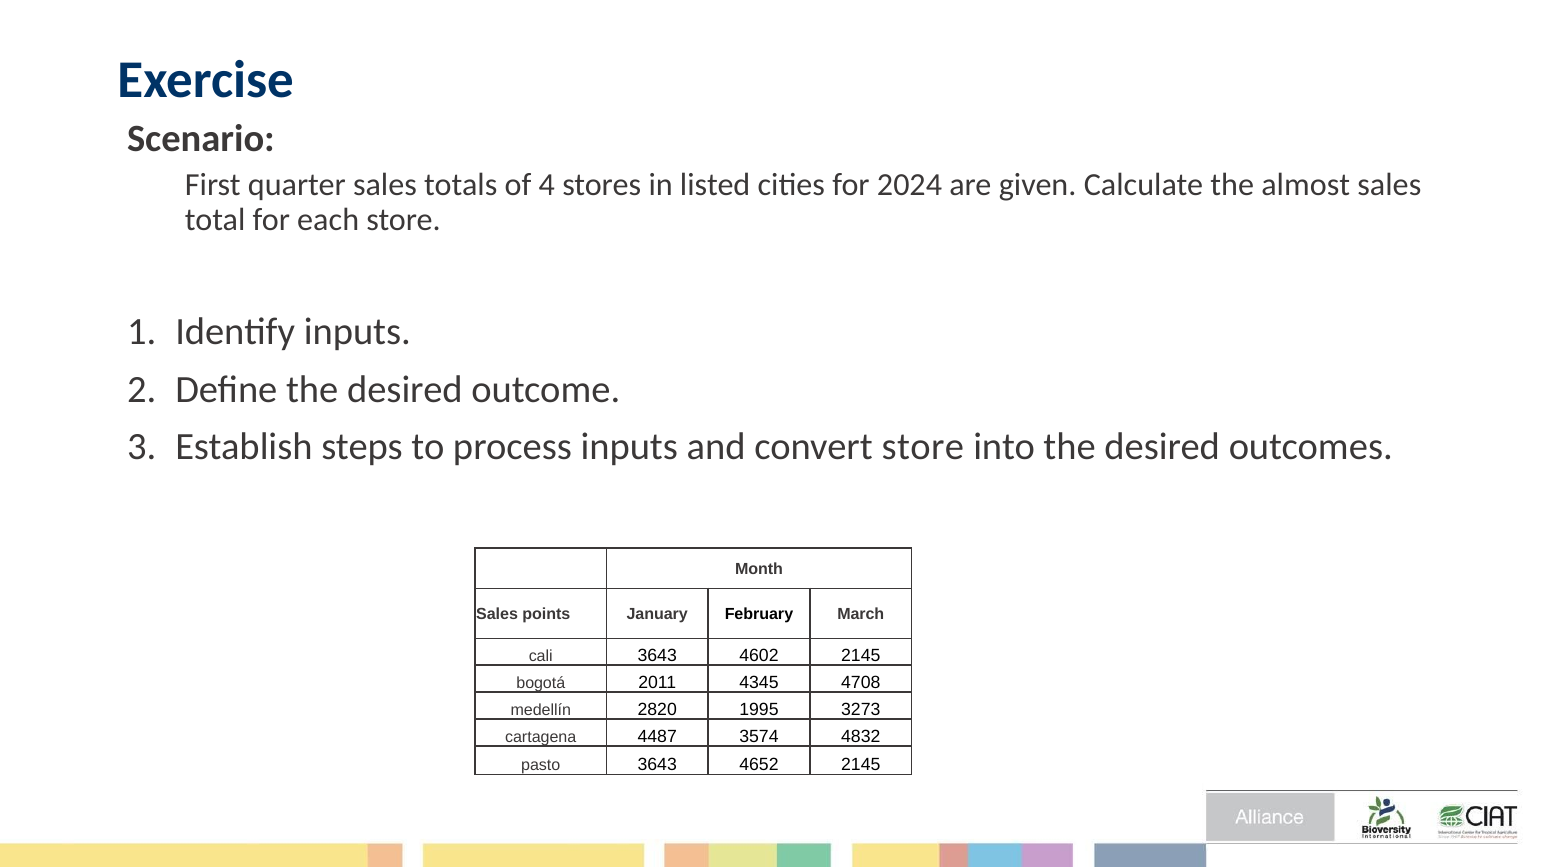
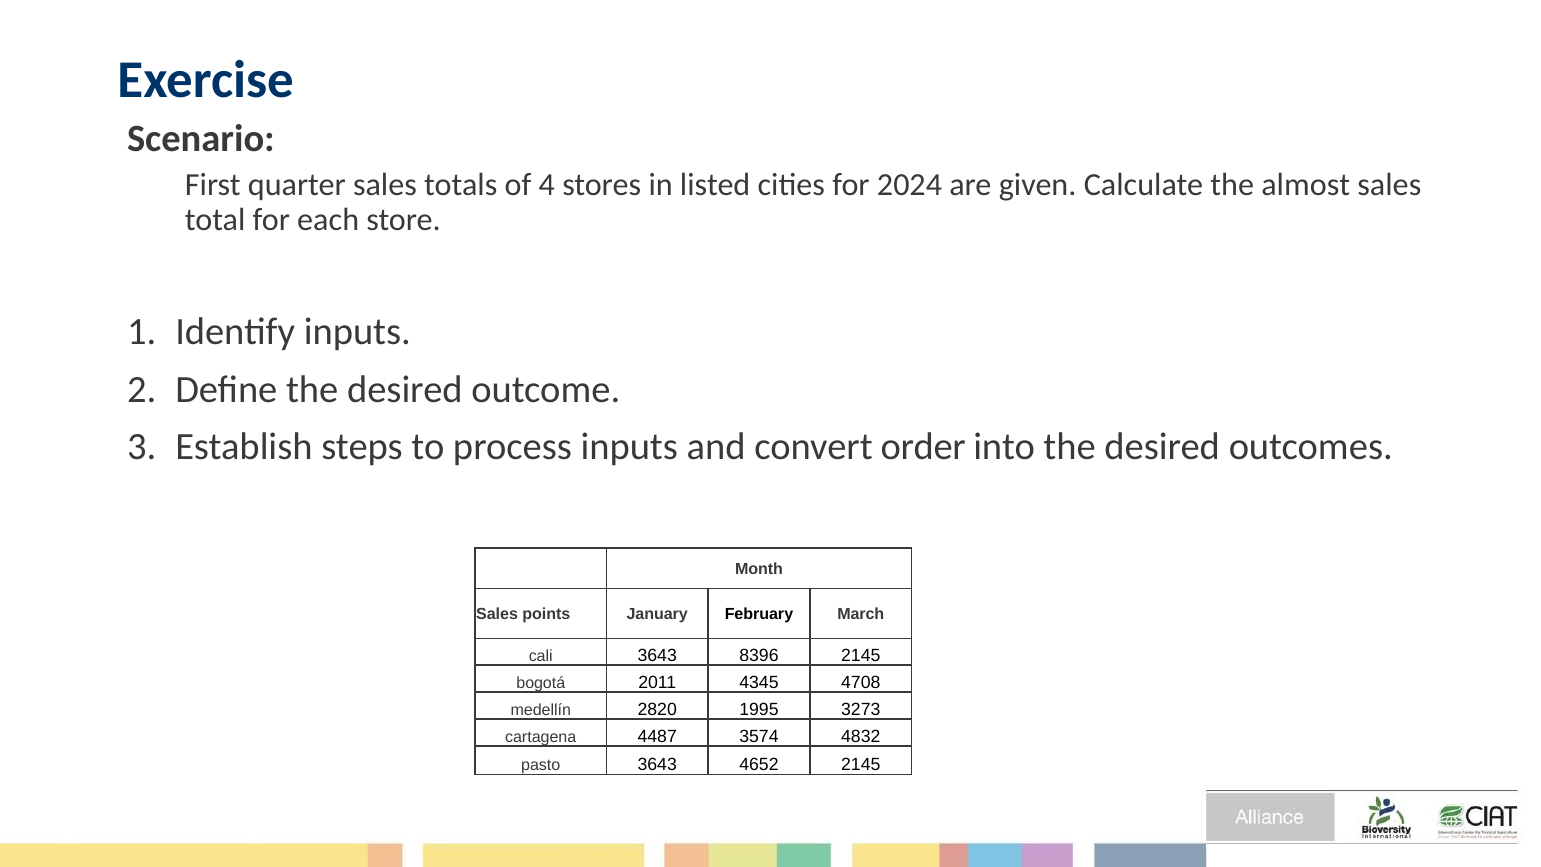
convert store: store -> order (923, 447)
4602: 4602 -> 8396 (759, 655)
